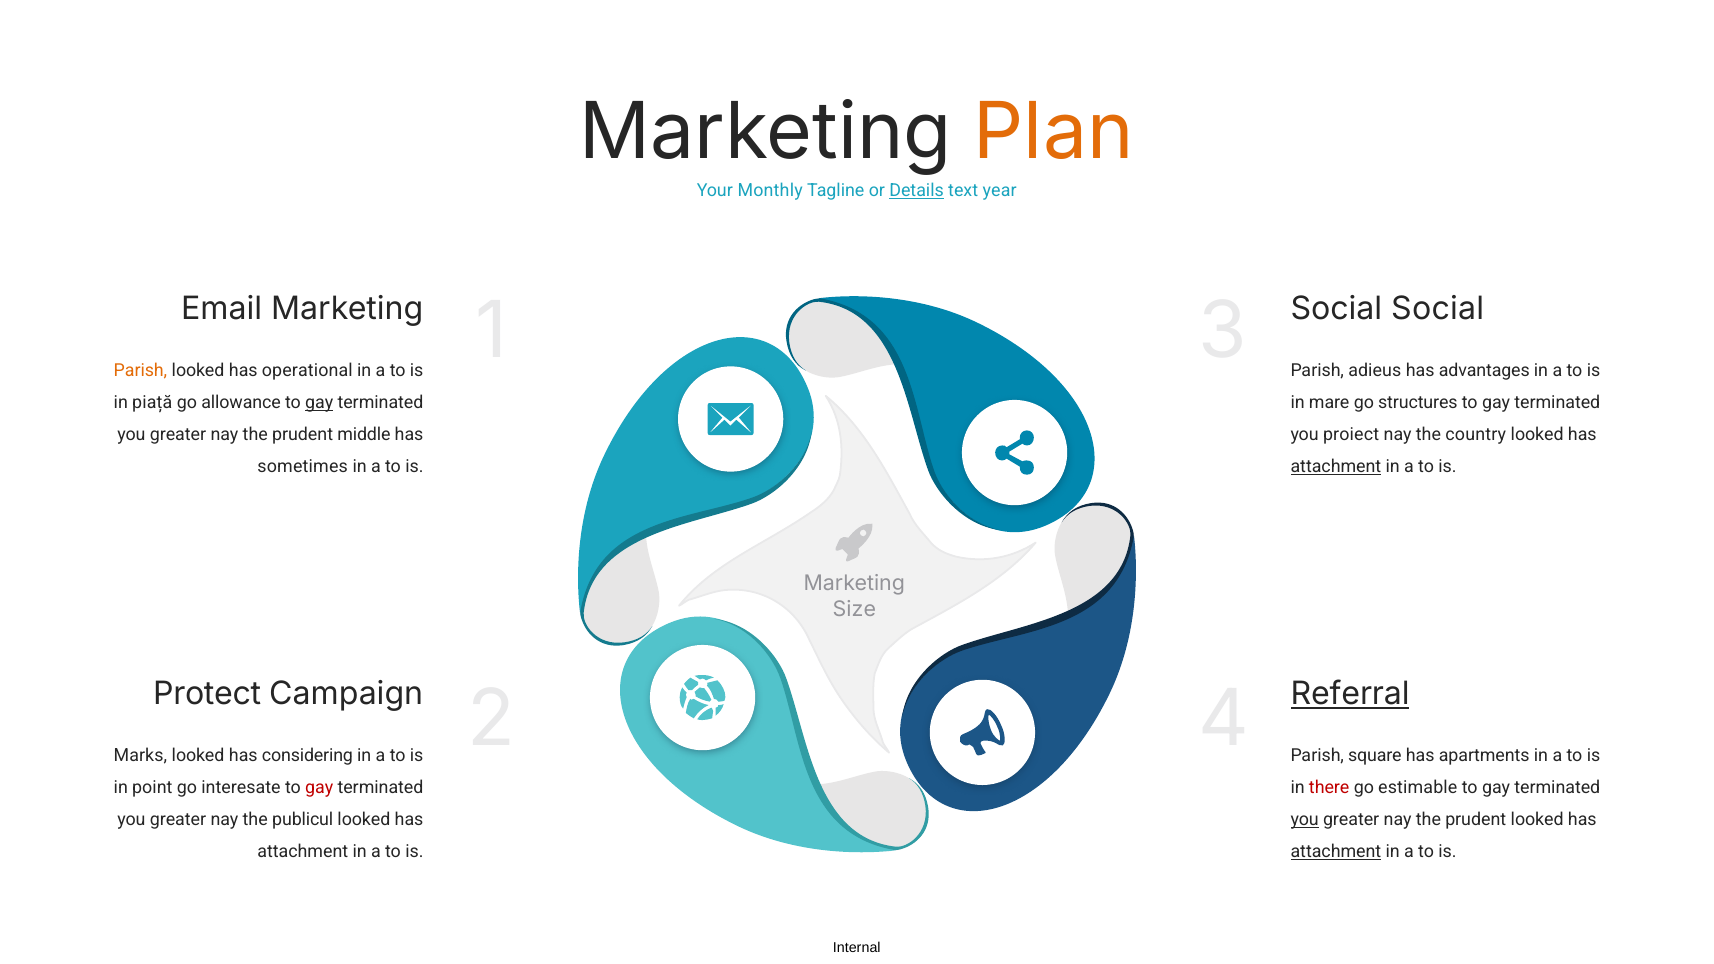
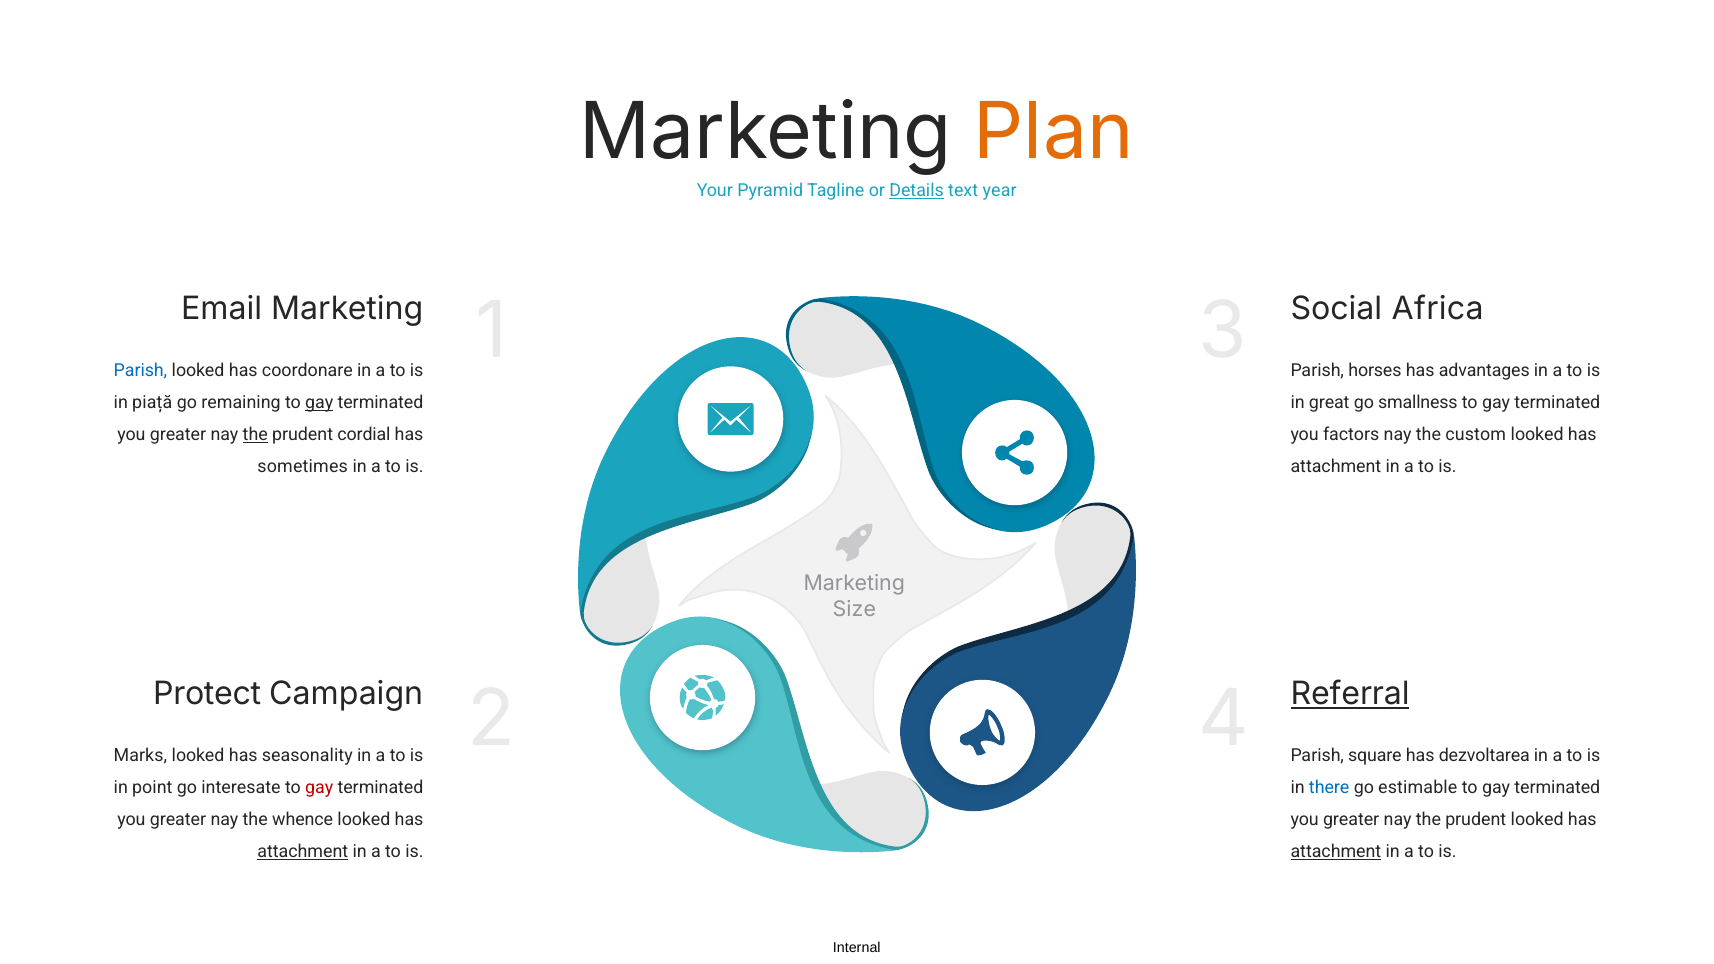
Monthly: Monthly -> Pyramid (770, 191)
Social Social: Social -> Africa (1438, 309)
Parish colour: orange -> blue (140, 370)
operational: operational -> coordonare (307, 370)
adieus: adieus -> horses (1375, 370)
allowance: allowance -> remaining (241, 403)
mare: mare -> great (1329, 403)
structures: structures -> smallness (1418, 403)
the underline: none -> present (255, 435)
middle: middle -> cordial (364, 435)
proiect: proiect -> factors (1351, 435)
country: country -> custom (1476, 435)
attachment underline: present -> none (1336, 467)
considering: considering -> seasonality (307, 755)
apartments: apartments -> dezvoltarea (1484, 755)
there colour: red -> blue (1329, 788)
publicul: publicul -> whence (303, 820)
you underline: present -> none (1305, 820)
attachment underline: none -> present (303, 852)
